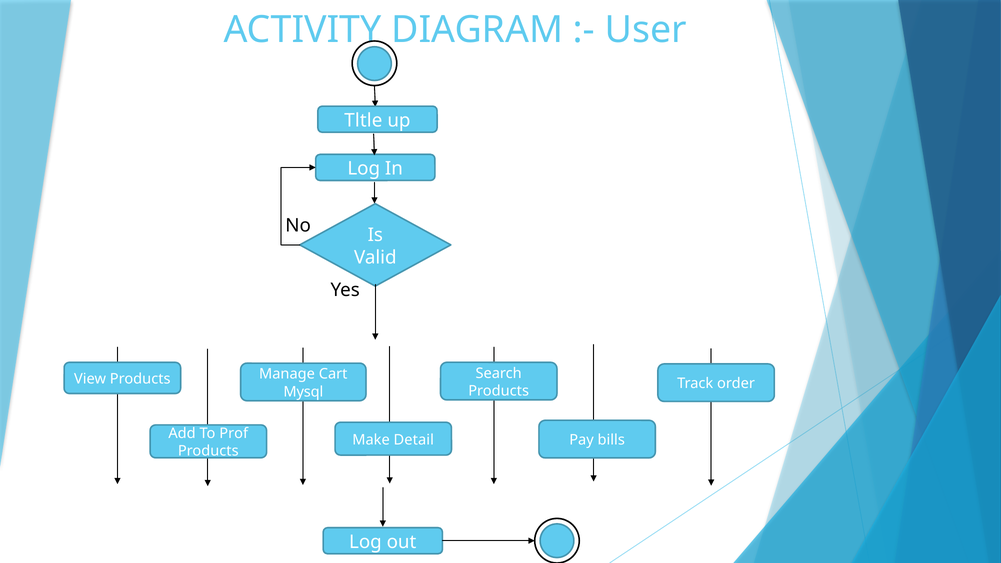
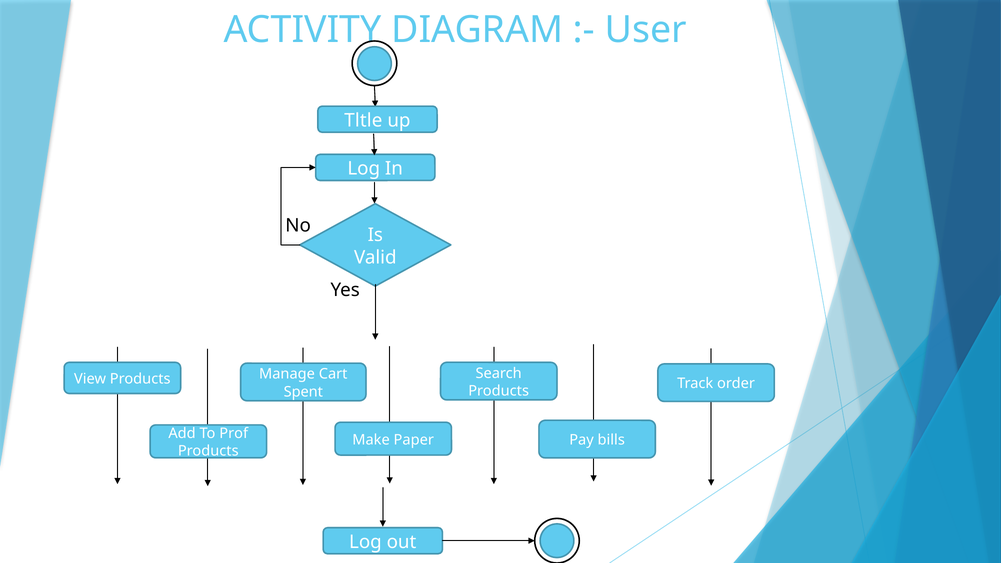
Mysql: Mysql -> Spent (303, 392)
Detail: Detail -> Paper (414, 440)
